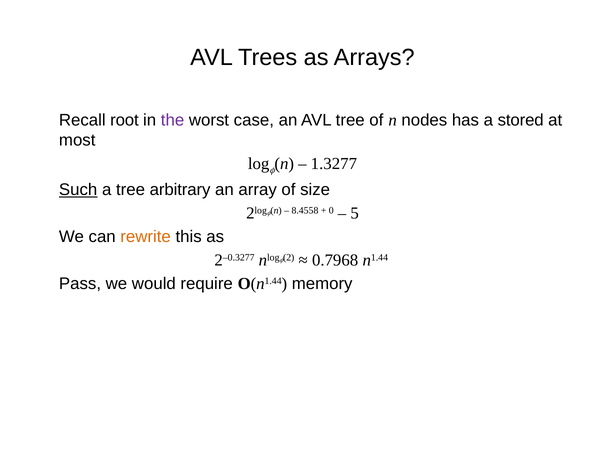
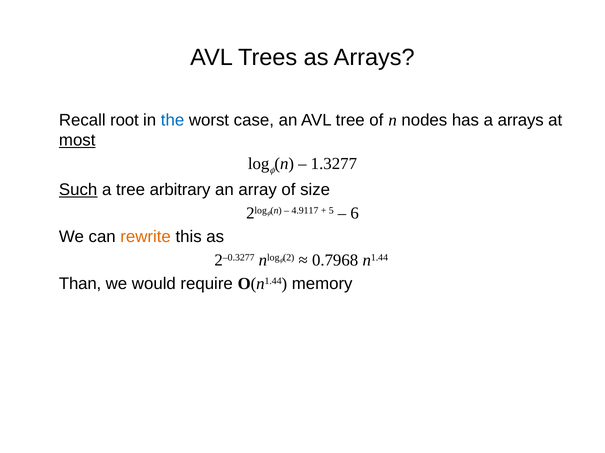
the colour: purple -> blue (173, 120)
a stored: stored -> arrays (521, 120)
most underline: none -> present (77, 140)
8.4558: 8.4558 -> 4.9117 (305, 211)
0: 0 -> 5 (331, 211)
5: 5 -> 6 (355, 214)
Pass: Pass -> Than (80, 284)
